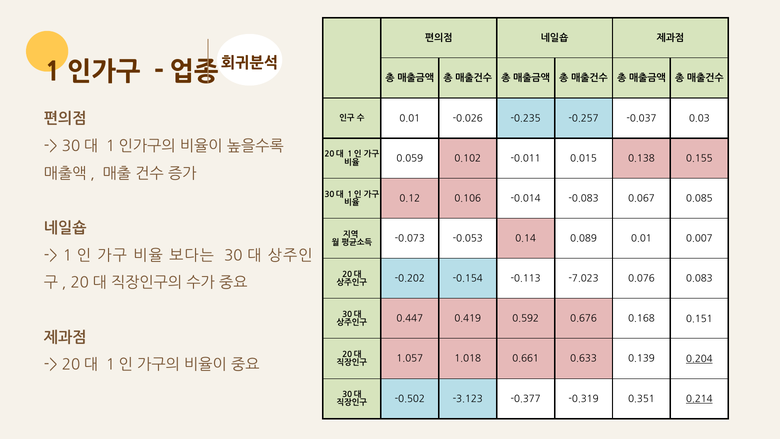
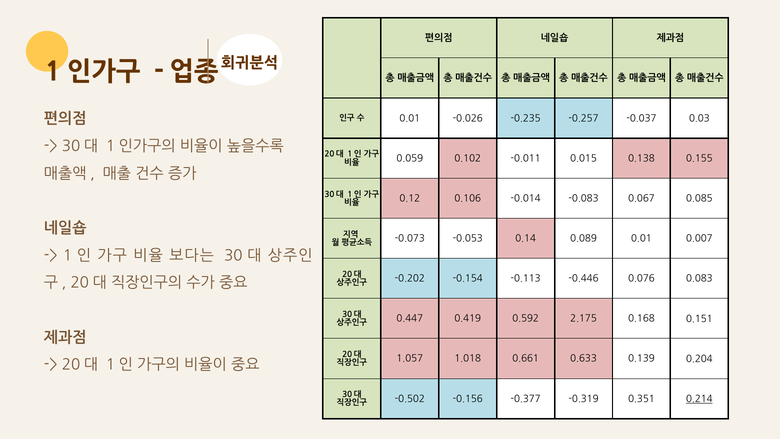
-7.023: -7.023 -> -0.446 (584, 278)
0.676: 0.676 -> 2.175 (584, 319)
0.204 underline: present -> none (699, 359)
-3.123: -3.123 -> -0.156 (468, 399)
